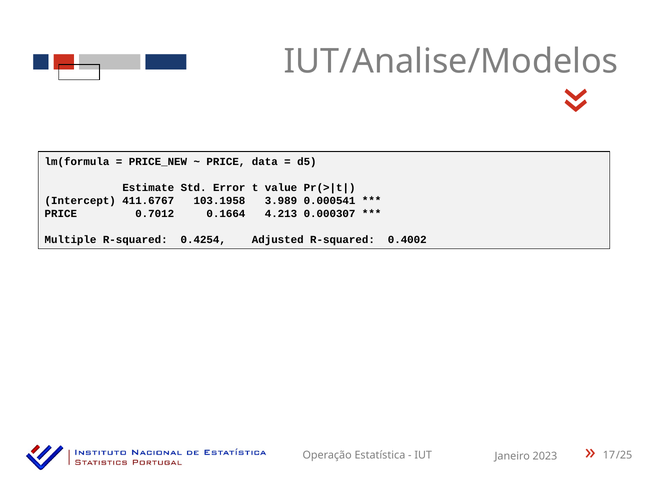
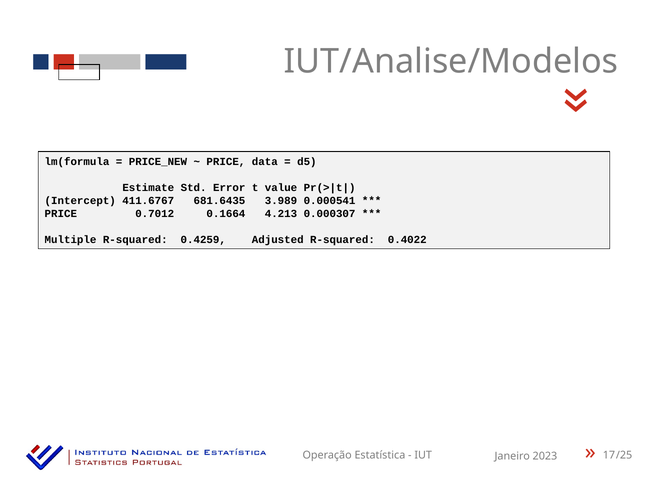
103.1958: 103.1958 -> 681.6435 (219, 201)
0.4254: 0.4254 -> 0.4259 (203, 240)
0.4002: 0.4002 -> 0.4022 (407, 240)
